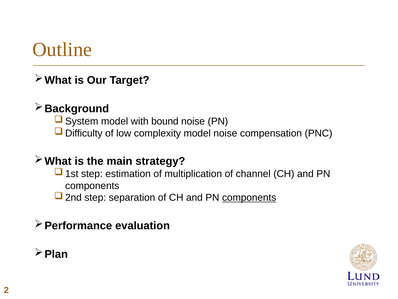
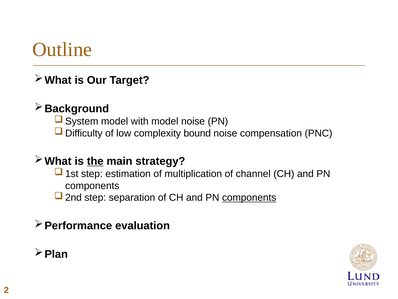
with bound: bound -> model (165, 121)
complexity model: model -> bound (197, 133)
the underline: none -> present (95, 161)
